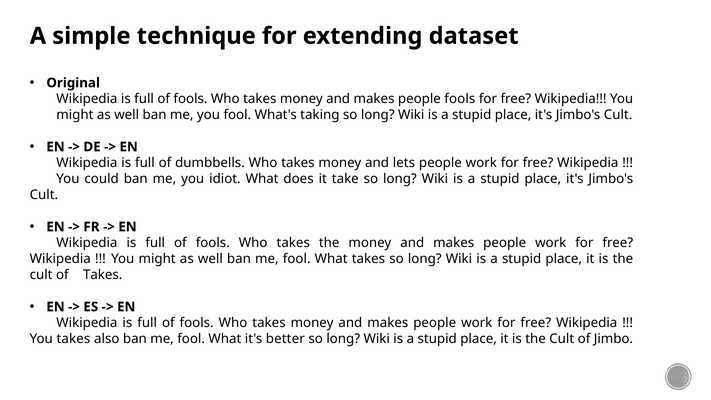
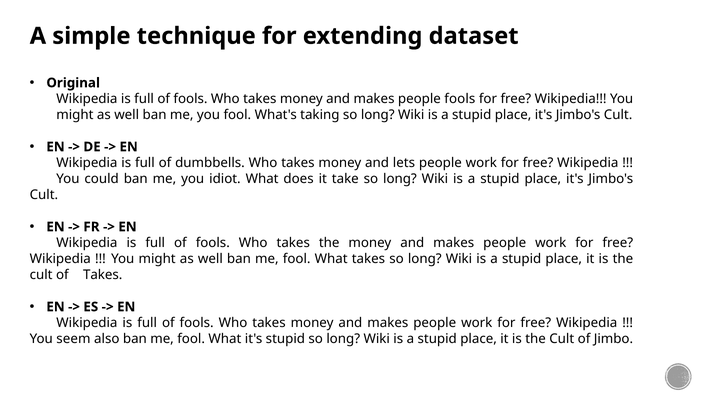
You takes: takes -> seem (73, 339)
it's better: better -> stupid (285, 339)
